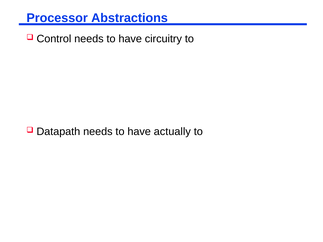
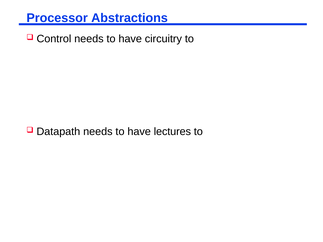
actually: actually -> lectures (172, 132)
